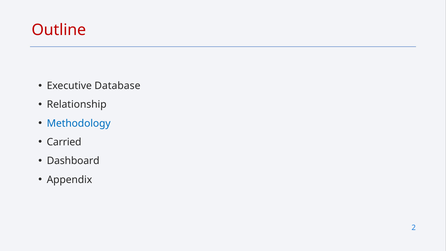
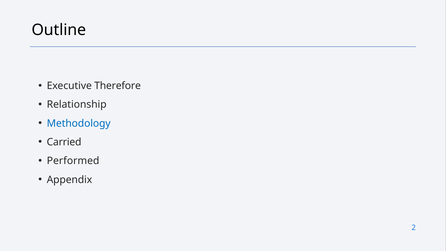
Outline colour: red -> black (59, 30)
Database: Database -> Therefore (118, 86)
Dashboard: Dashboard -> Performed (73, 161)
